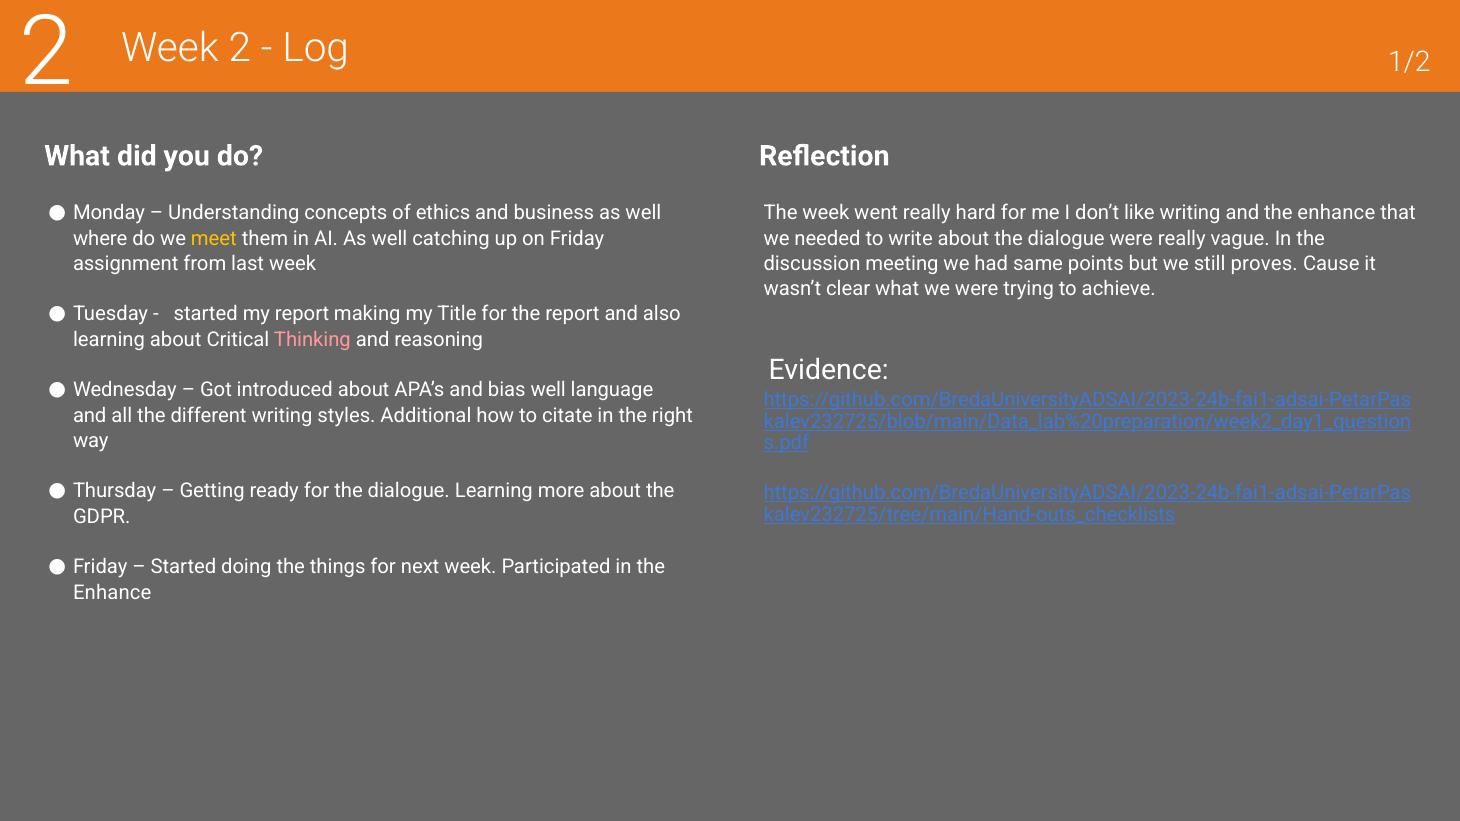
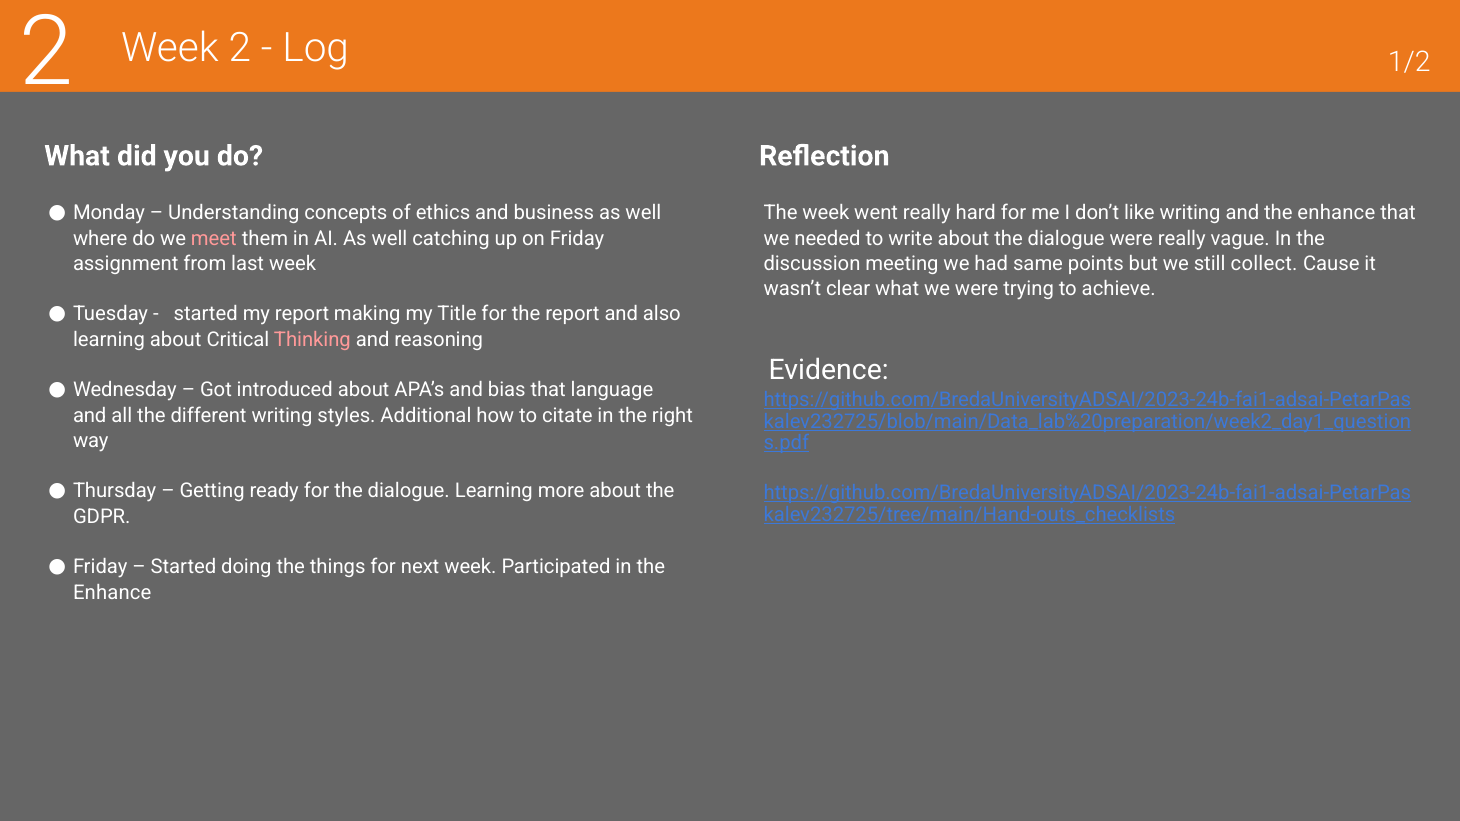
meet colour: yellow -> pink (214, 238)
proves: proves -> collect (1264, 264)
bias well: well -> that (548, 390)
